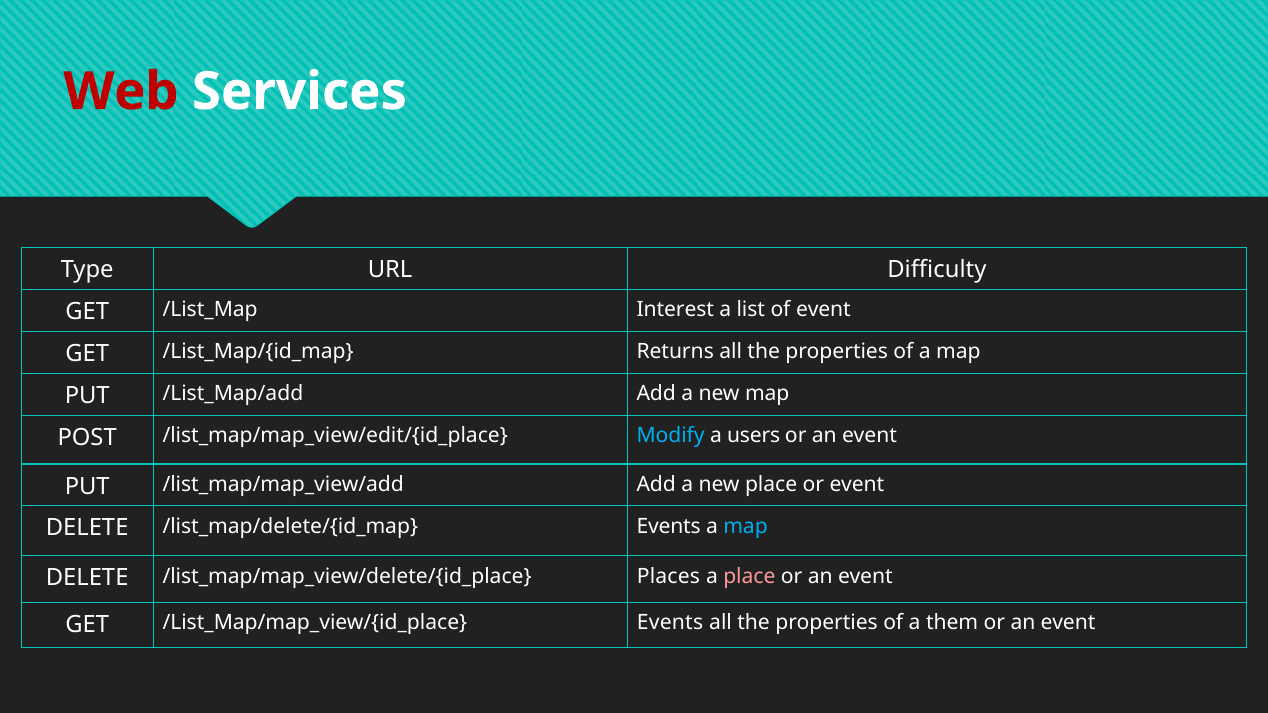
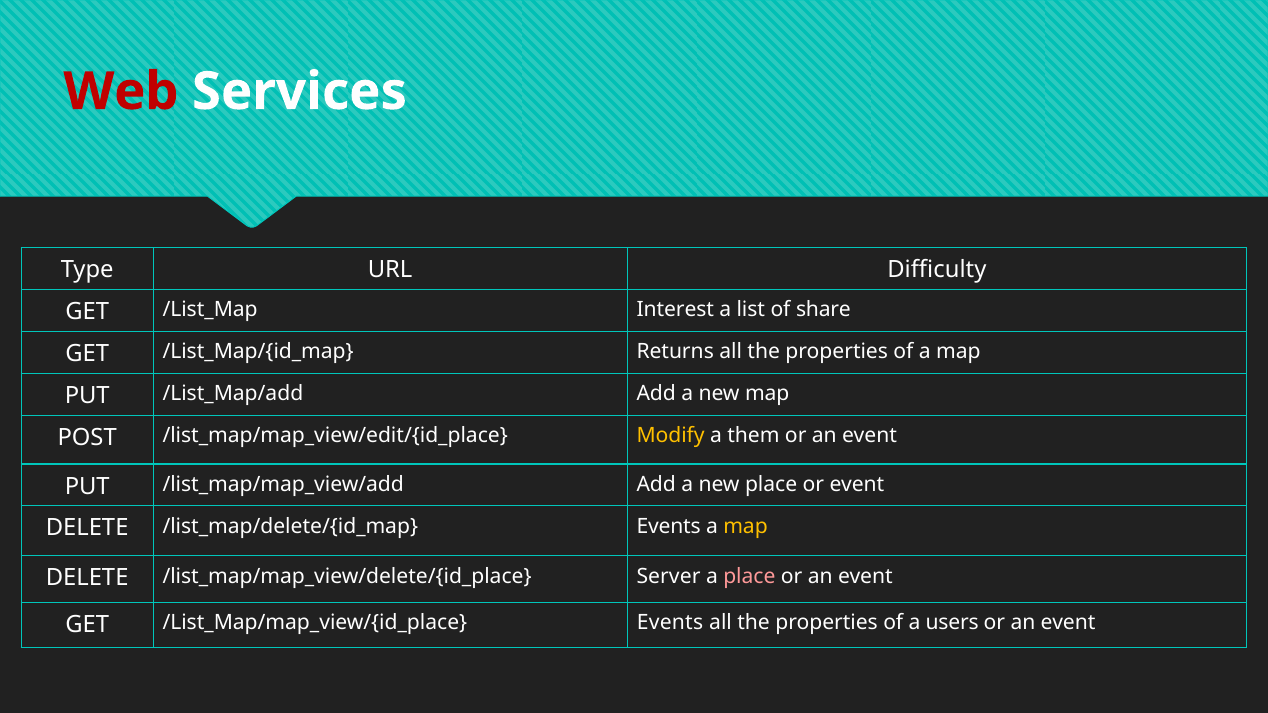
of event: event -> share (823, 310)
Modify colour: light blue -> yellow (671, 436)
users: users -> them (753, 436)
map colour: light blue -> yellow (746, 526)
Places: Places -> Server (669, 576)
them: them -> users (952, 623)
